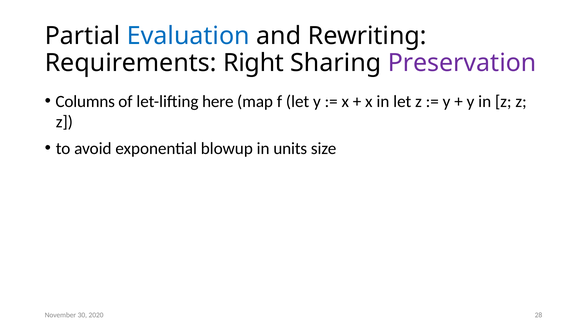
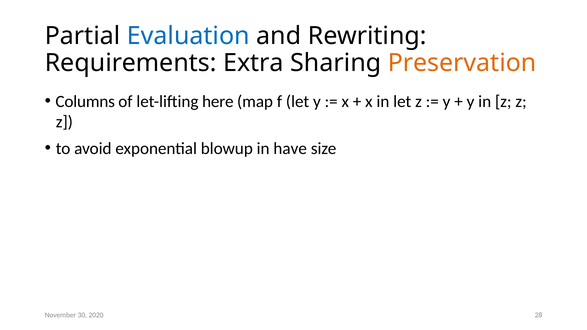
Right: Right -> Extra (253, 63)
Preservation colour: purple -> orange (462, 63)
units: units -> have (290, 149)
